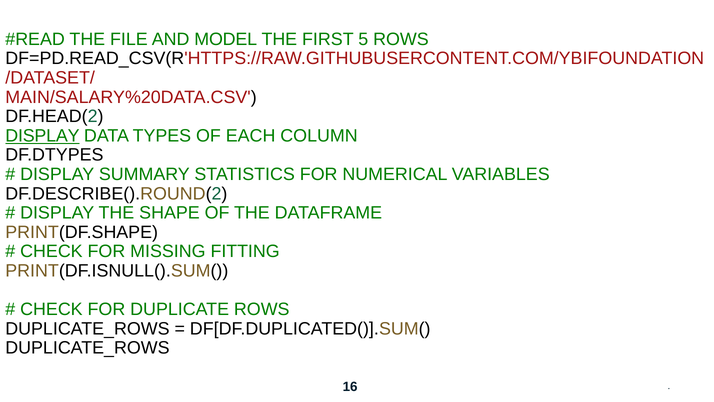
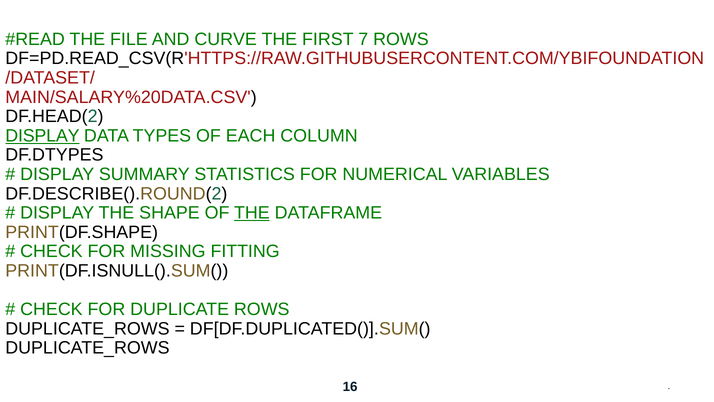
MODEL: MODEL -> CURVE (226, 39)
5: 5 -> 7 (363, 39)
THE underline: none -> present (252, 213)
